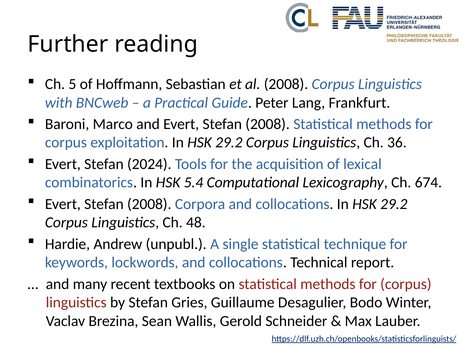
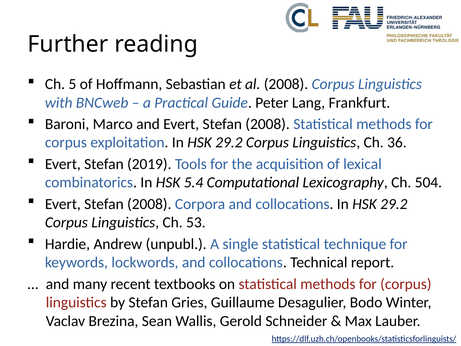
2024: 2024 -> 2019 (149, 164)
674: 674 -> 504 (428, 182)
48: 48 -> 53 (196, 222)
